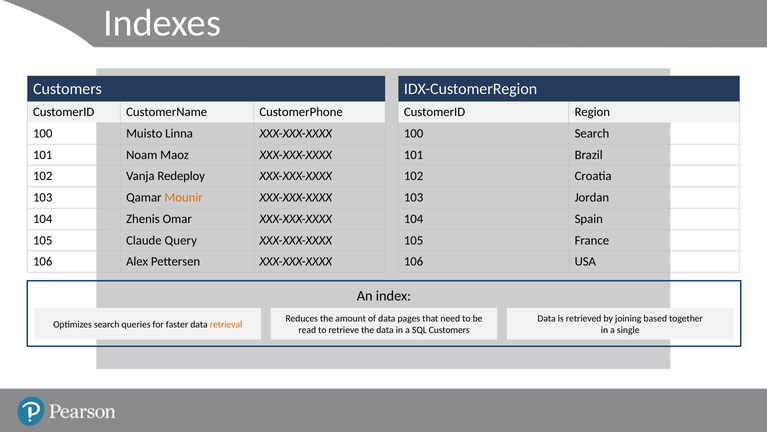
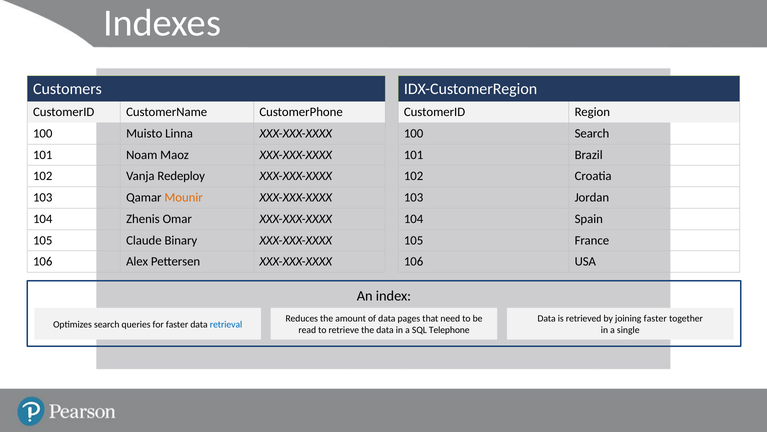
Query: Query -> Binary (181, 240)
joining based: based -> faster (655, 318)
retrieval colour: orange -> blue (226, 324)
SQL Customers: Customers -> Telephone (449, 330)
